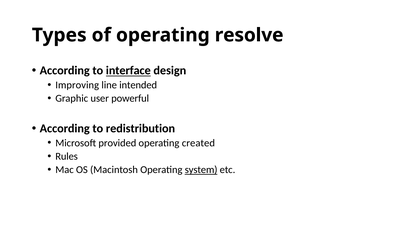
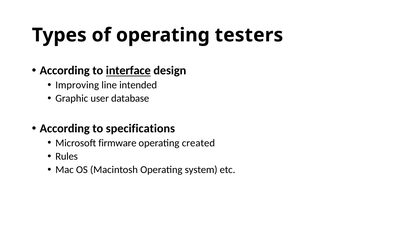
resolve: resolve -> testers (249, 35)
powerful: powerful -> database (130, 99)
redistribution: redistribution -> specifications (140, 129)
provided: provided -> firmware (117, 143)
system underline: present -> none (201, 170)
